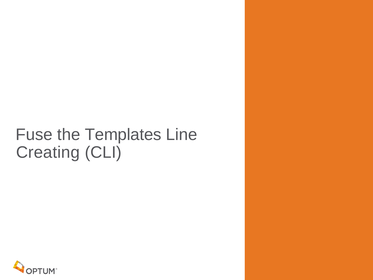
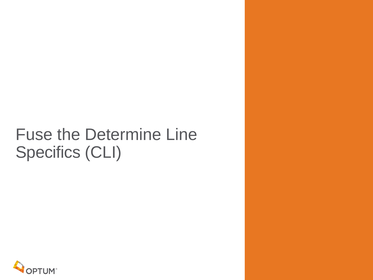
Templates: Templates -> Determine (123, 134)
Creating: Creating -> Specifics (48, 152)
